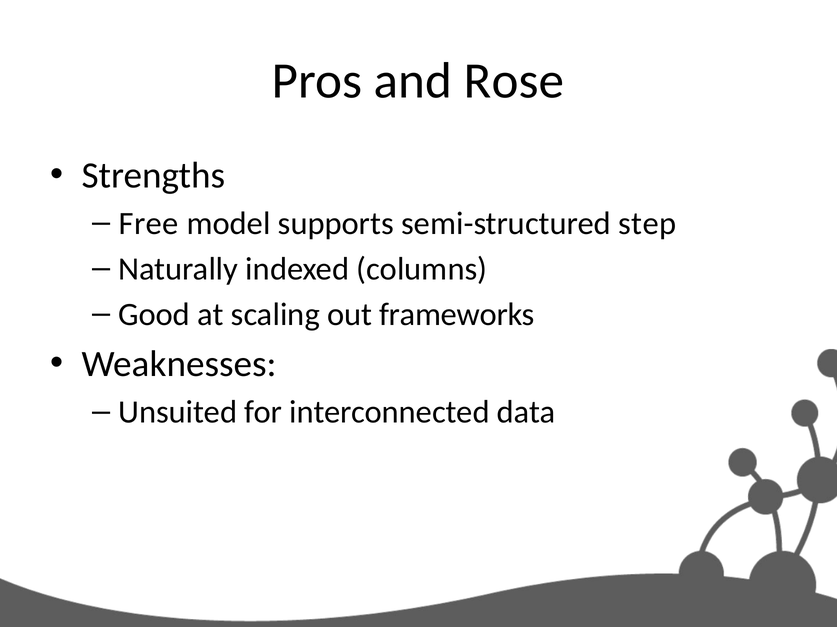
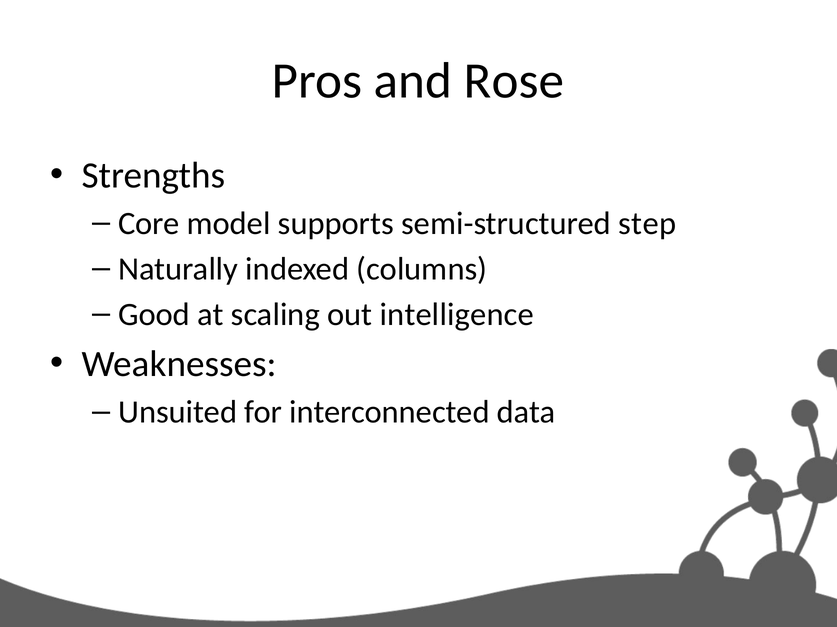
Free: Free -> Core (149, 224)
frameworks: frameworks -> intelligence (457, 315)
